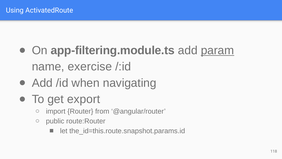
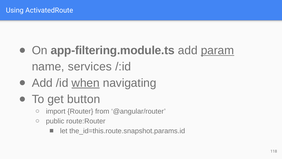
exercise: exercise -> services (90, 67)
when underline: none -> present (86, 83)
export: export -> button (84, 99)
